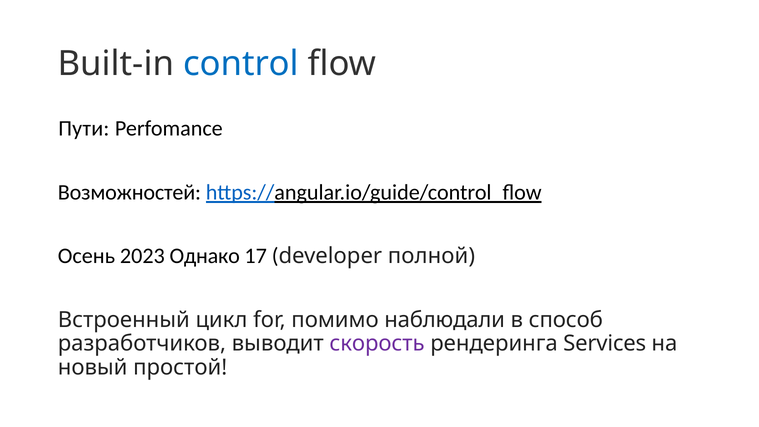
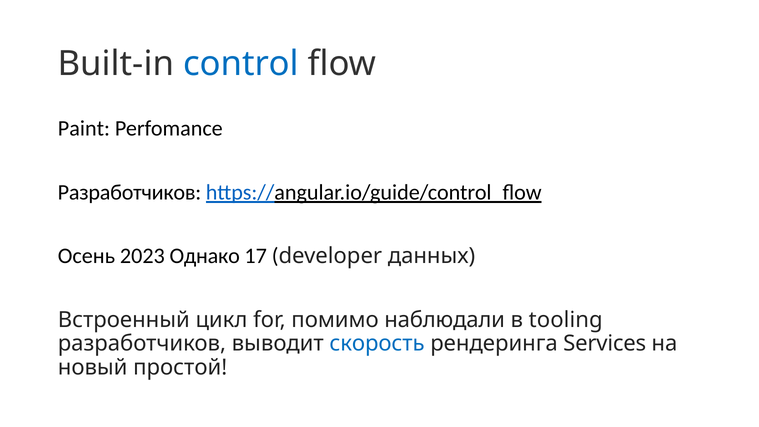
Пути: Пути -> Paint (84, 128)
Возможностей: Возможностей -> Разработчиков (129, 192)
полной: полной -> данных (432, 256)
способ: способ -> tooling (566, 320)
скорость colour: purple -> blue (377, 344)
